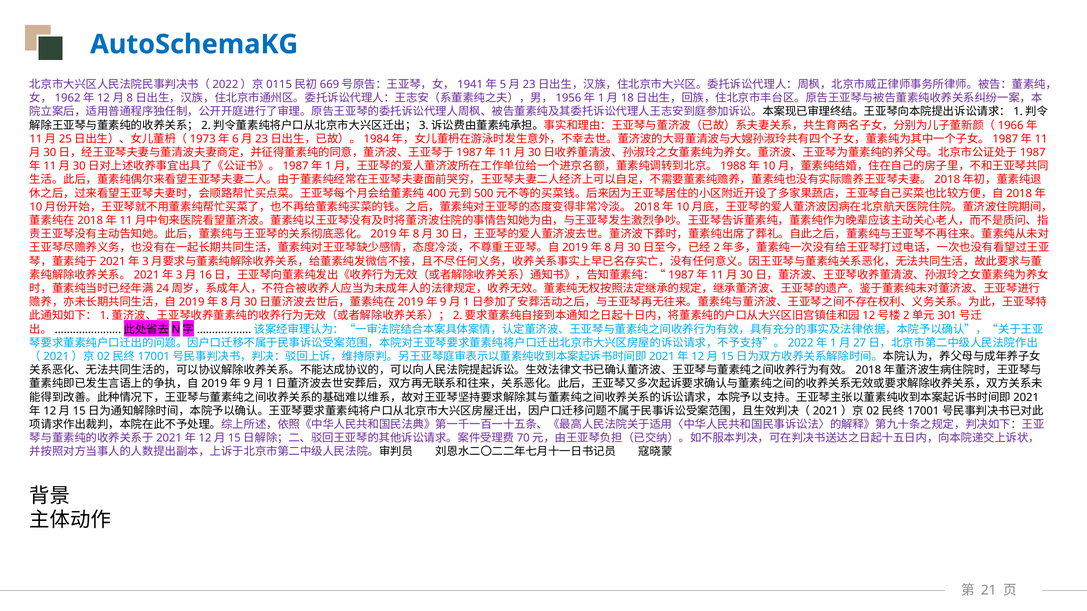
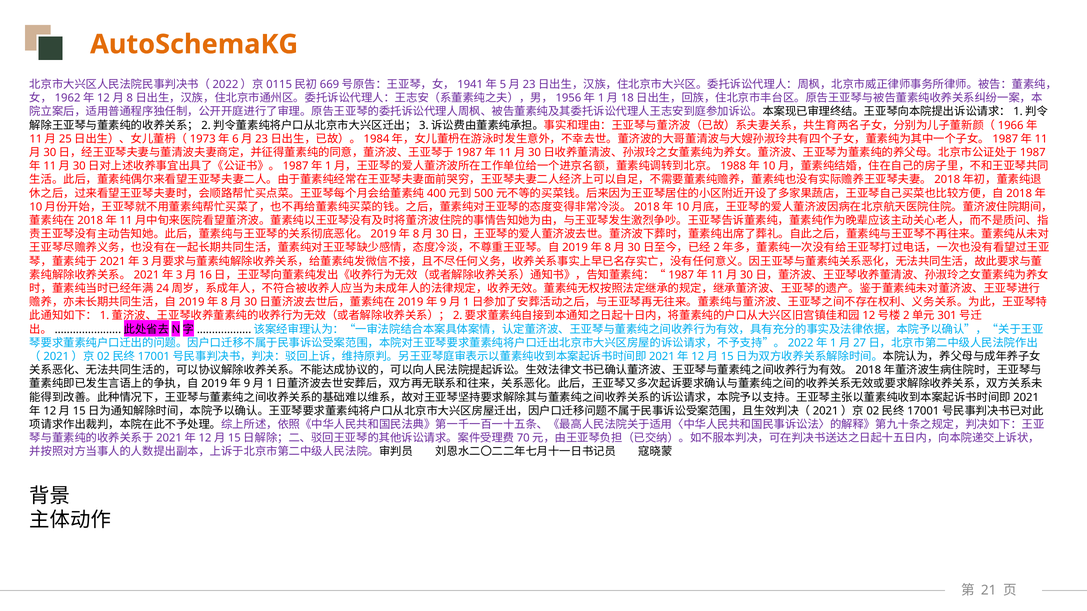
AutoSchemaKG colour: blue -> orange (194, 44)
